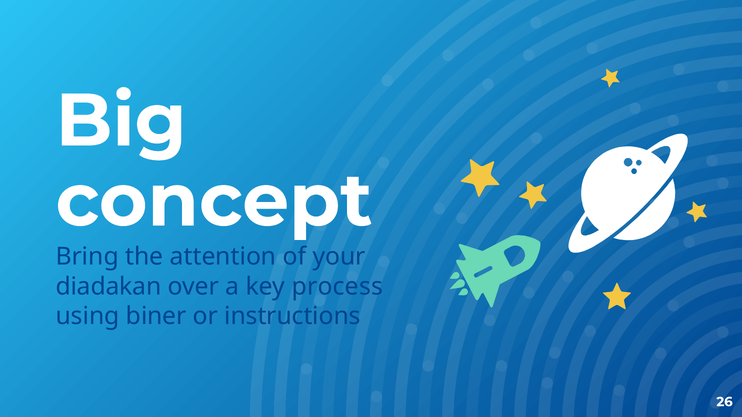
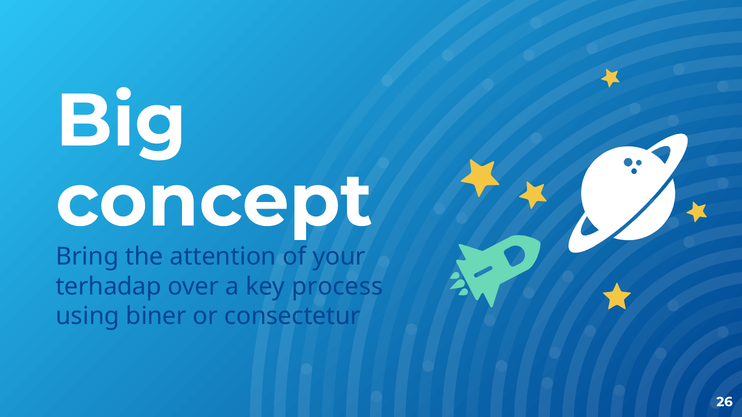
diadakan: diadakan -> terhadap (109, 287)
instructions: instructions -> consectetur (292, 316)
